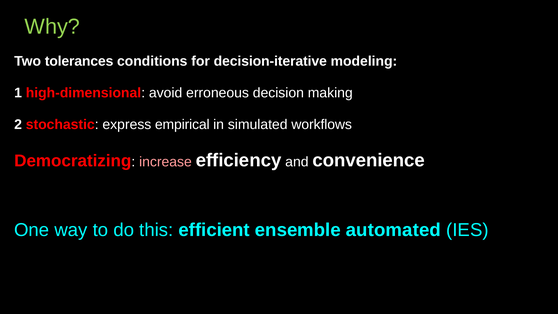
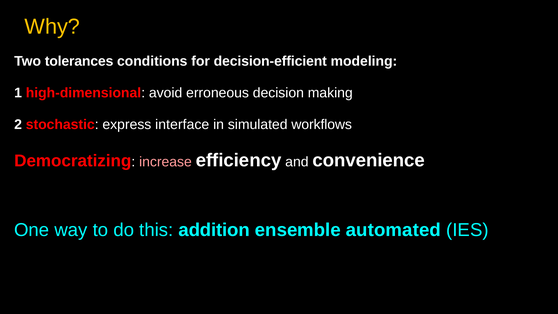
Why colour: light green -> yellow (52, 27)
decision-iterative: decision-iterative -> decision-efficient (270, 61)
empirical: empirical -> interface (182, 125)
efficient: efficient -> addition (214, 230)
